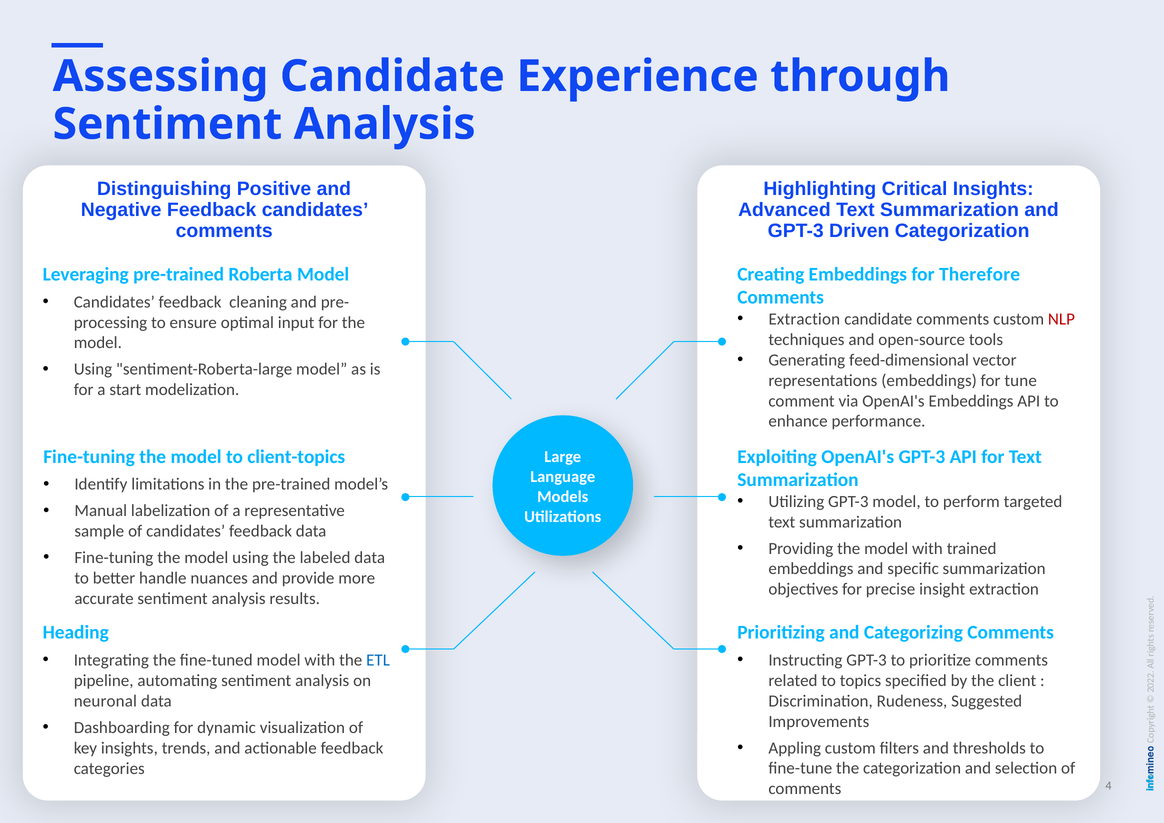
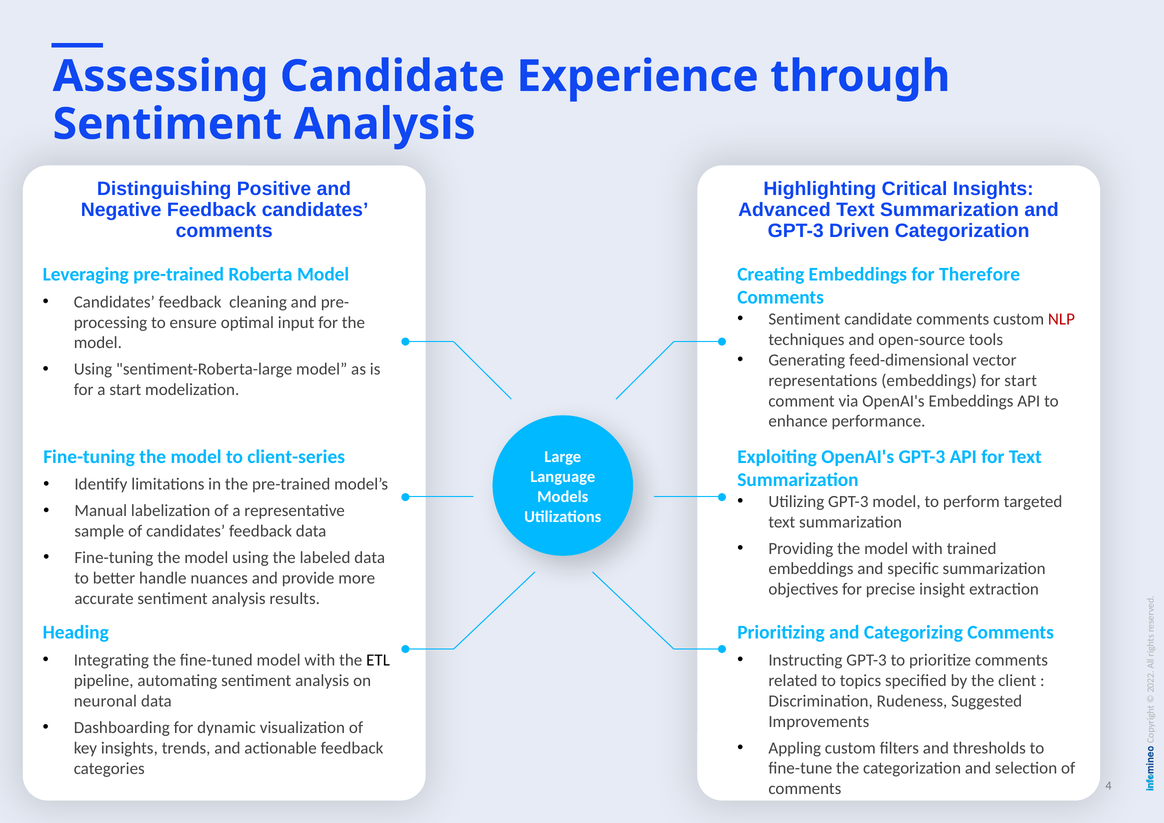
Extraction: Extraction -> Sentiment (804, 319)
for tune: tune -> start (1021, 380)
client-topics: client-topics -> client-series (296, 457)
ETL colour: blue -> black (378, 660)
